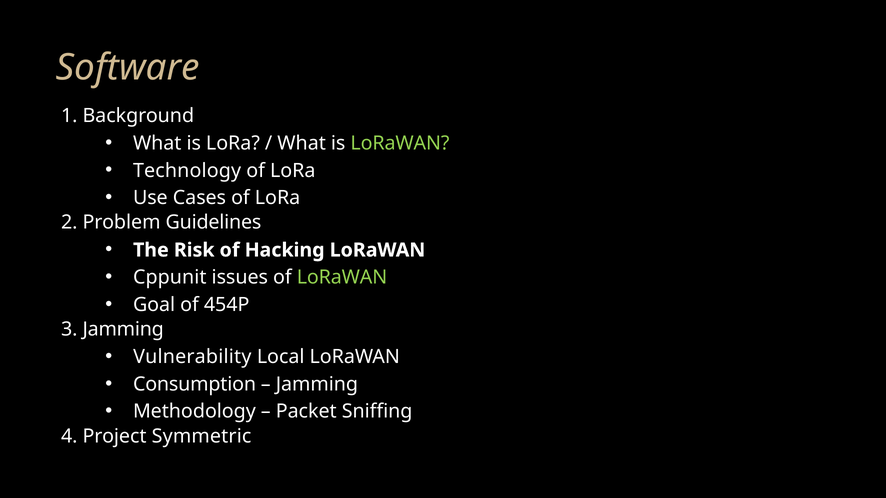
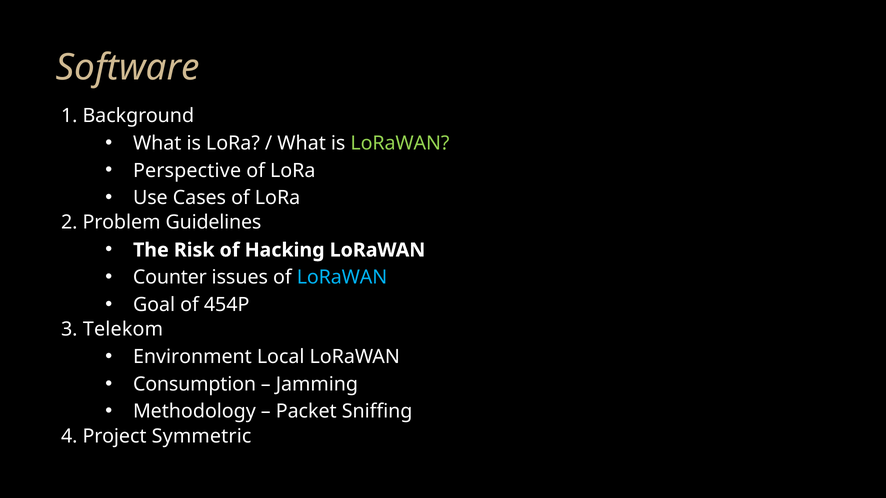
Technology: Technology -> Perspective (187, 171)
Cppunit: Cppunit -> Counter (170, 278)
LoRaWAN colour: light green -> light blue (342, 278)
3 Jamming: Jamming -> Telekom (123, 330)
Vulnerability: Vulnerability -> Environment (192, 357)
